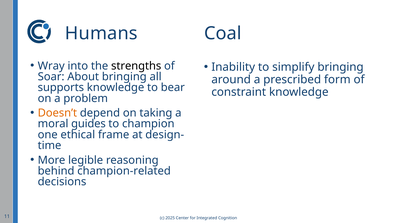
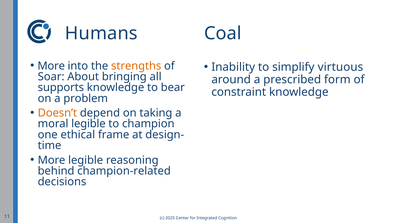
Wray: Wray -> More (51, 66)
strengths colour: black -> orange (136, 66)
simplify bringing: bringing -> virtuous (340, 67)
moral guides: guides -> legible (88, 124)
